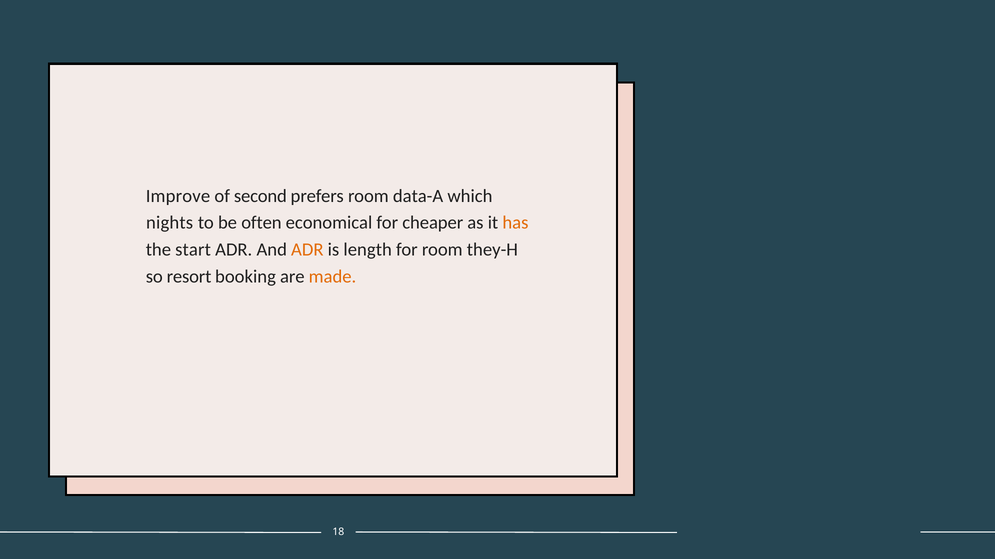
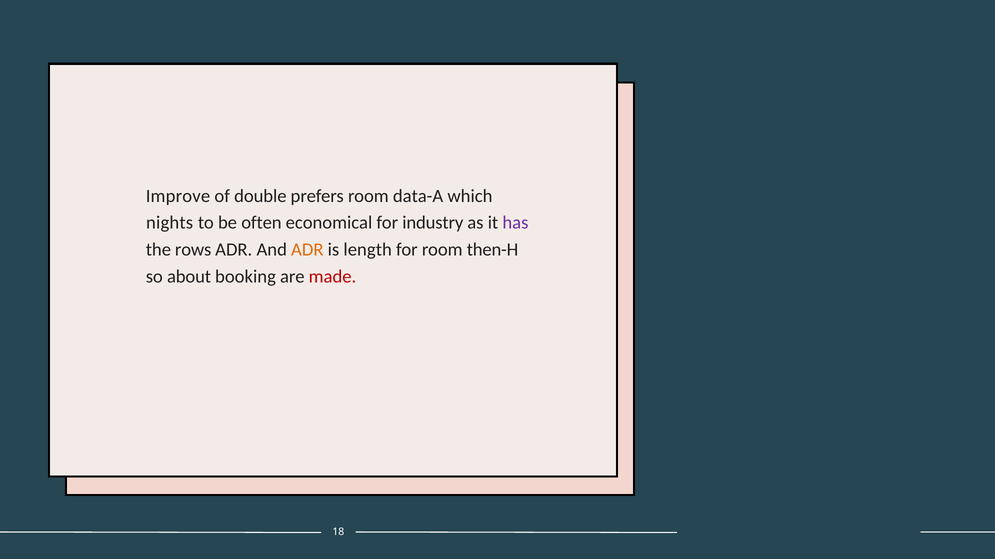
second: second -> double (260, 196)
cheaper: cheaper -> industry (433, 223)
has colour: orange -> purple (515, 223)
start: start -> rows (193, 250)
they-H: they-H -> then-H (493, 250)
resort: resort -> about (189, 277)
made colour: orange -> red (333, 277)
